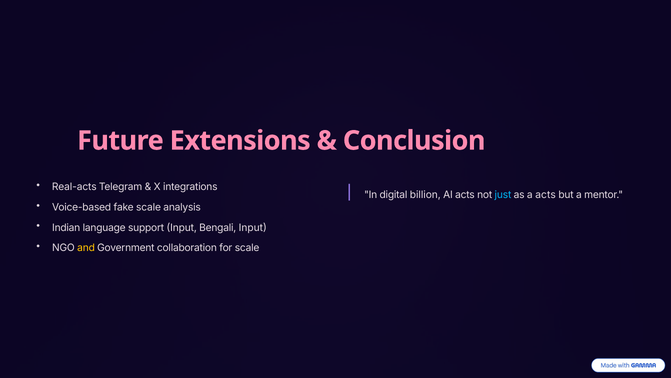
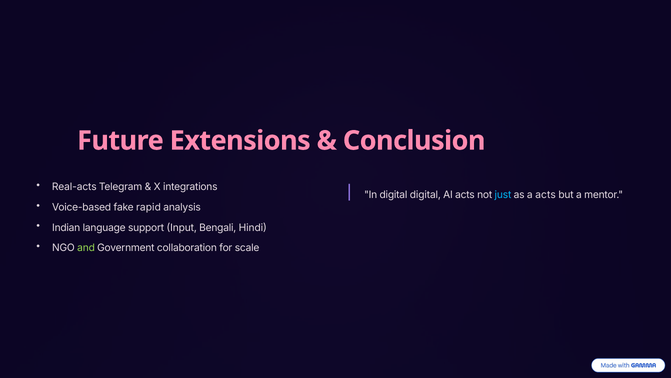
digital billion: billion -> digital (425, 195)
fake scale: scale -> rapid (148, 207)
Bengali Input: Input -> Hindi (253, 227)
and colour: yellow -> light green (86, 248)
